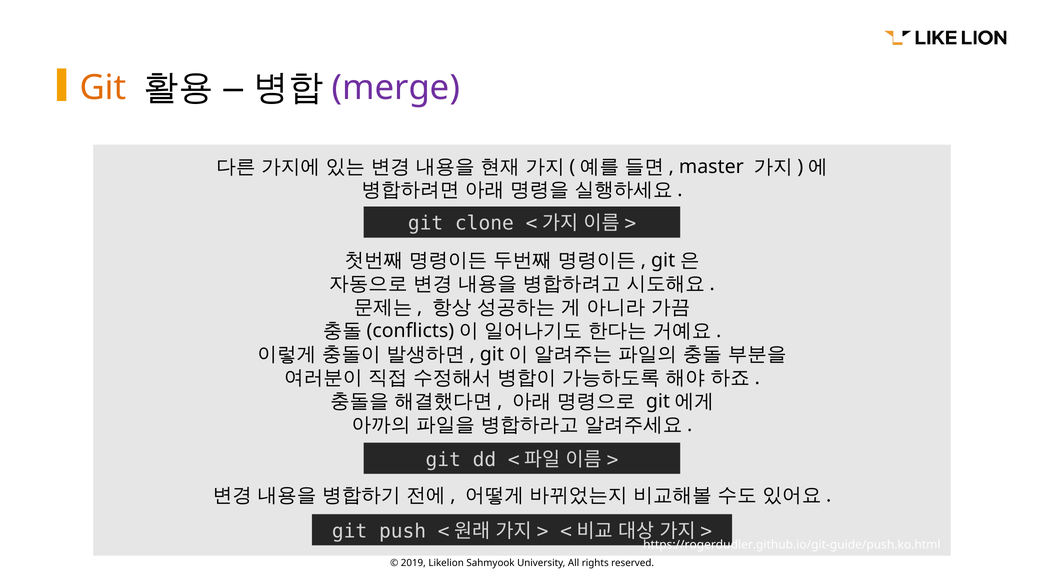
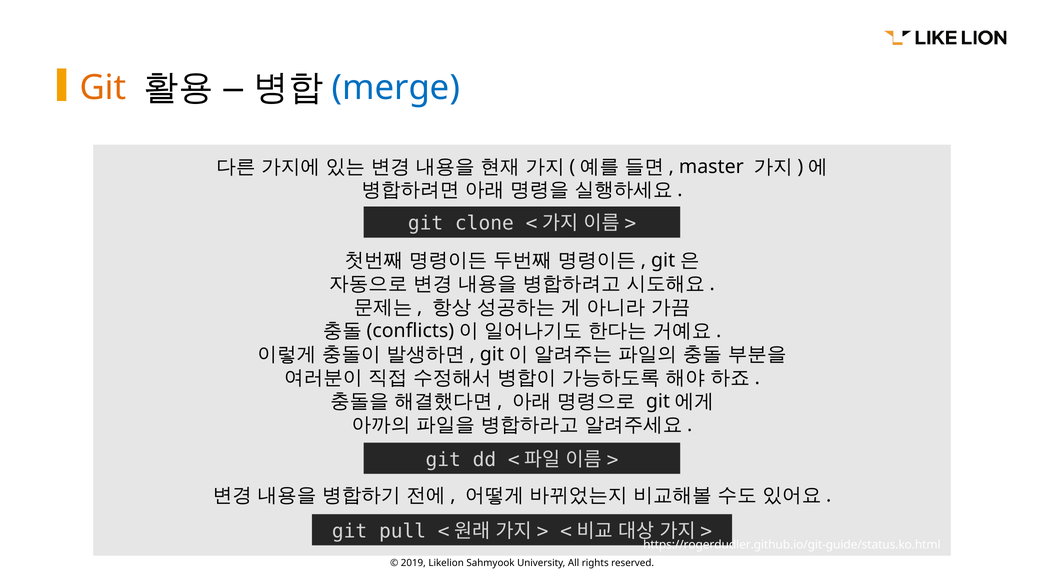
merge colour: purple -> blue (396, 88)
push: push -> pull (403, 531)
https://rogerdudler.github.io/git-guide/push.ko.html: https://rogerdudler.github.io/git-guide/push.ko.html -> https://rogerdudler.github.io/git-guide/status.ko.html (792, 545)
